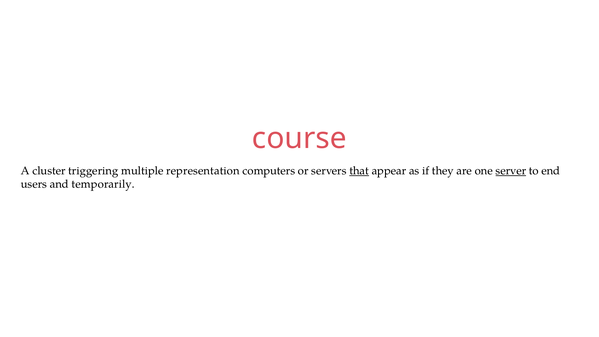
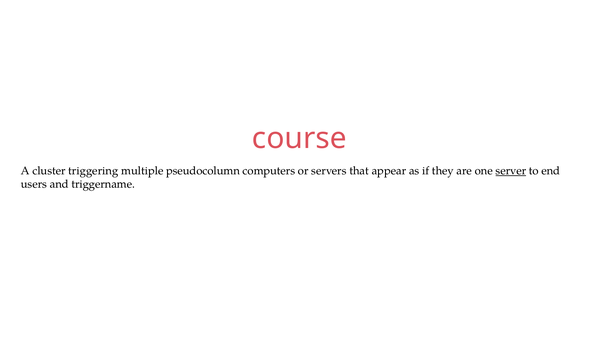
representation: representation -> pseudocolumn (203, 171)
that underline: present -> none (359, 171)
temporarily: temporarily -> triggername (103, 184)
